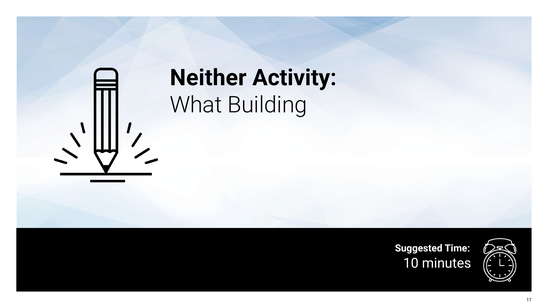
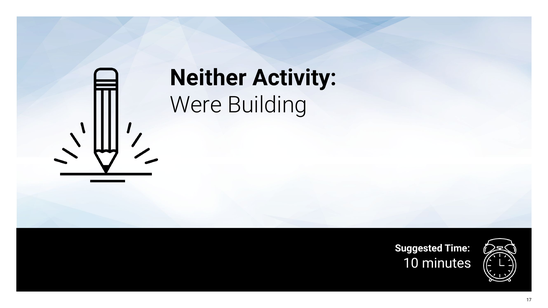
What: What -> Were (196, 105)
